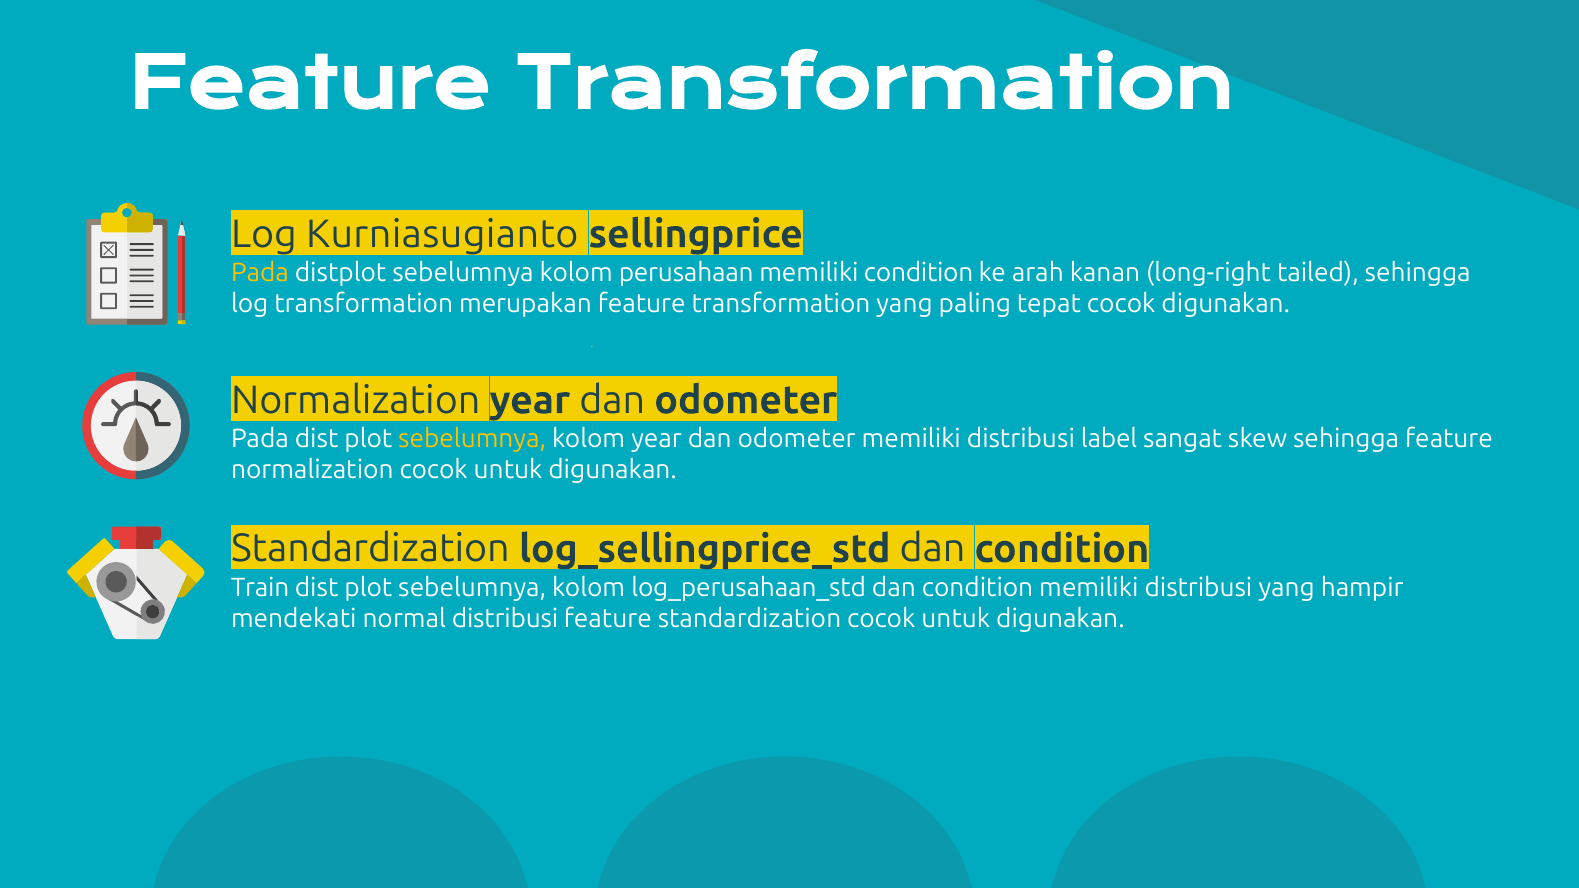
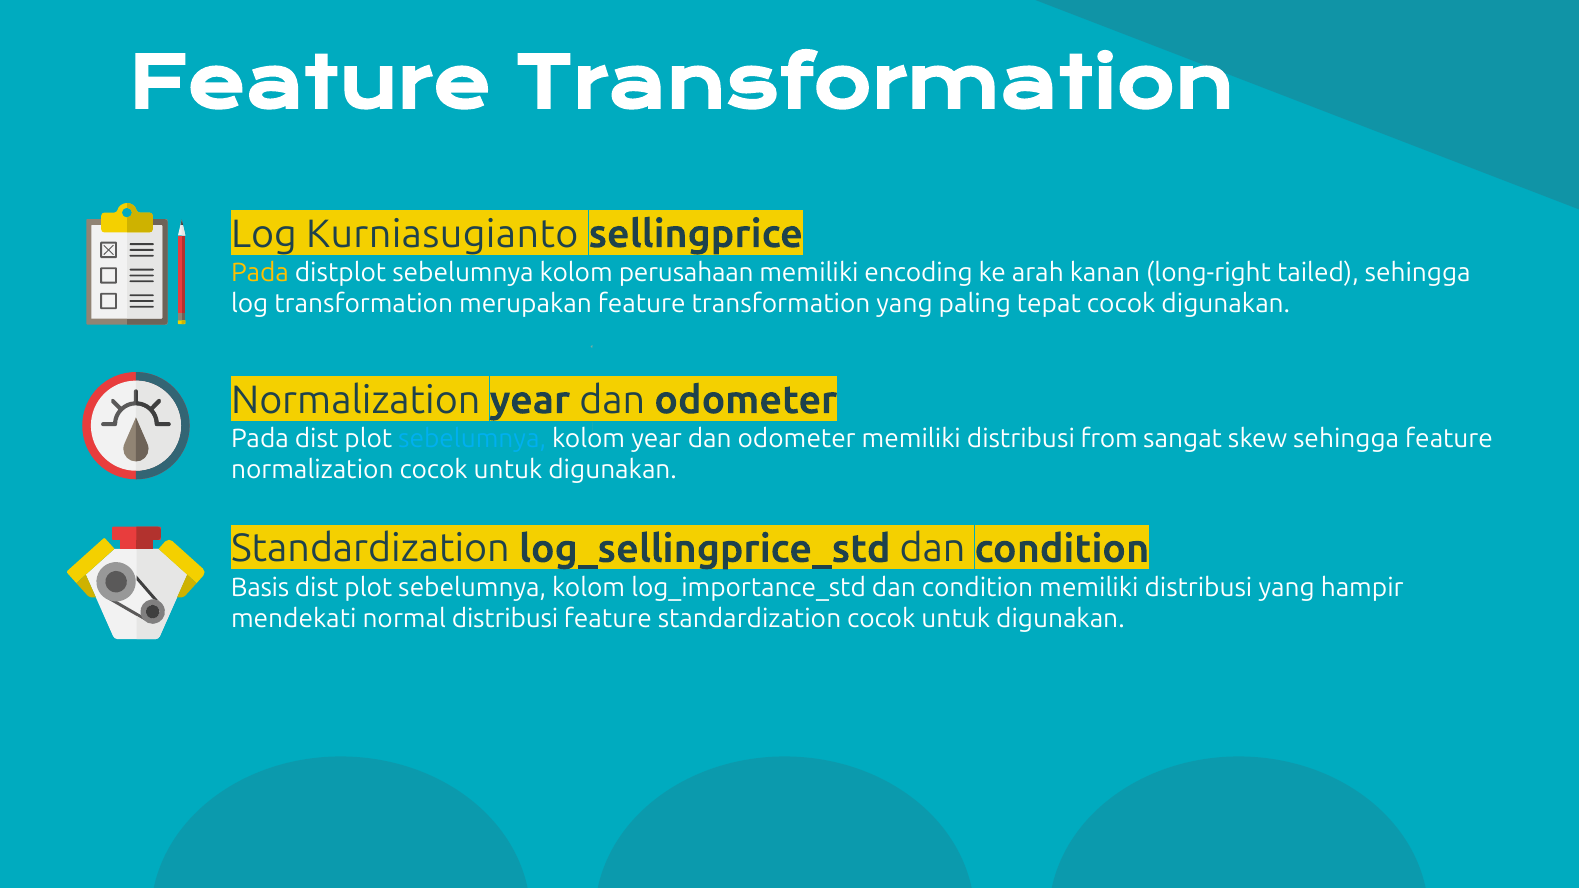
memiliki condition: condition -> encoding (919, 273)
sebelumnya colour: yellow -> light blue (472, 439)
label: label -> from (1109, 439)
Train: Train -> Basis (260, 588)
log_perusahaan_std: log_perusahaan_std -> log_importance_std (749, 588)
